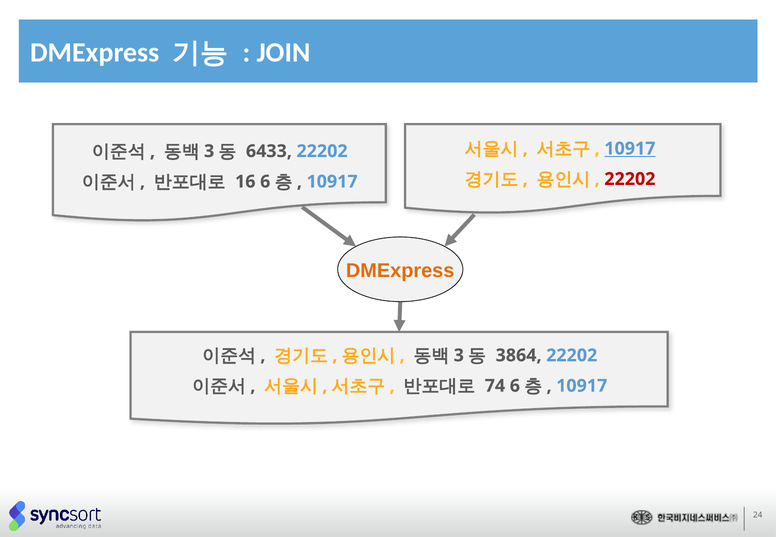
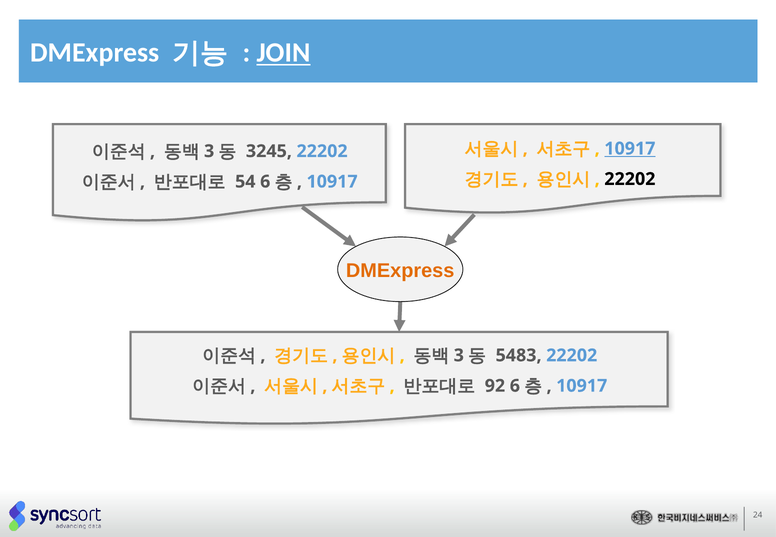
JOIN underline: none -> present (283, 53)
6433: 6433 -> 3245 (269, 151)
22202 colour: red -> black (630, 179)
16: 16 -> 54 (245, 182)
3864: 3864 -> 5483 (519, 356)
74: 74 -> 92 (495, 386)
